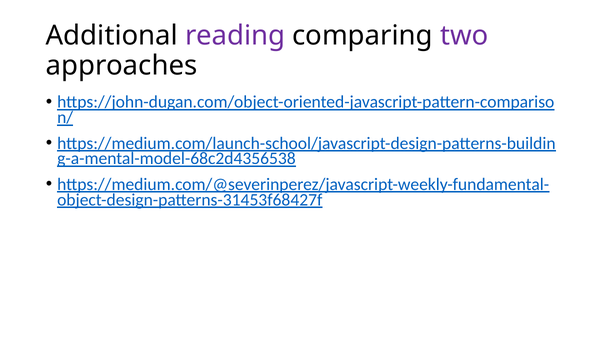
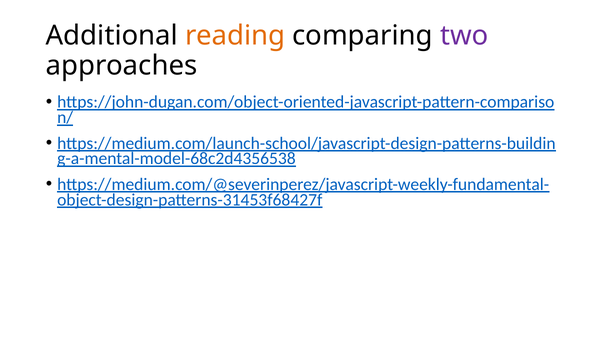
reading colour: purple -> orange (235, 36)
